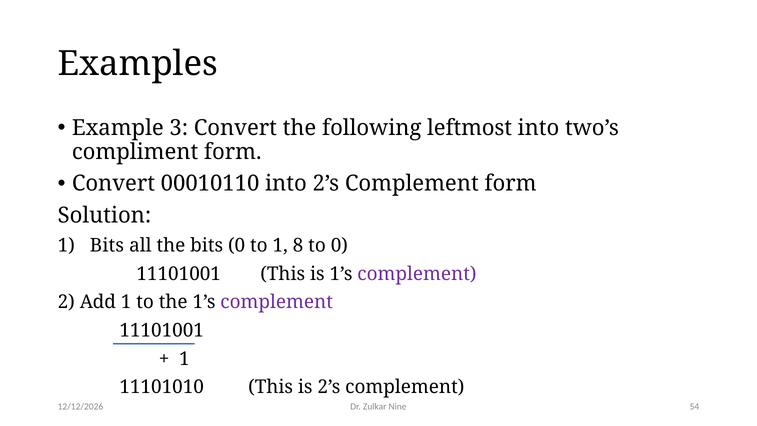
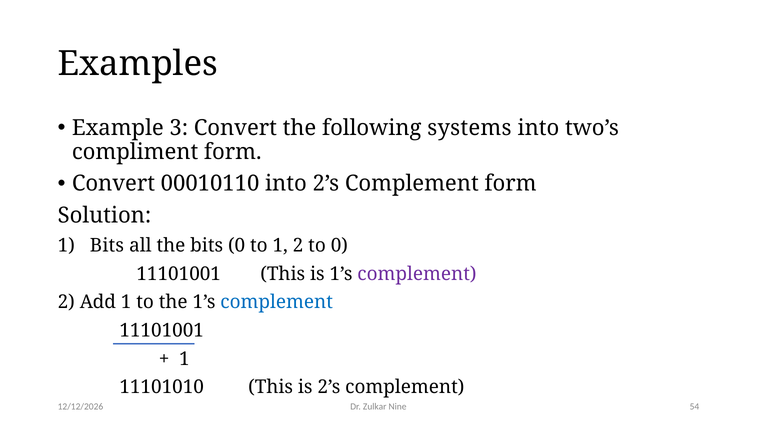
leftmost: leftmost -> systems (469, 128)
1 8: 8 -> 2 (298, 245)
complement colour: purple -> blue (277, 302)
